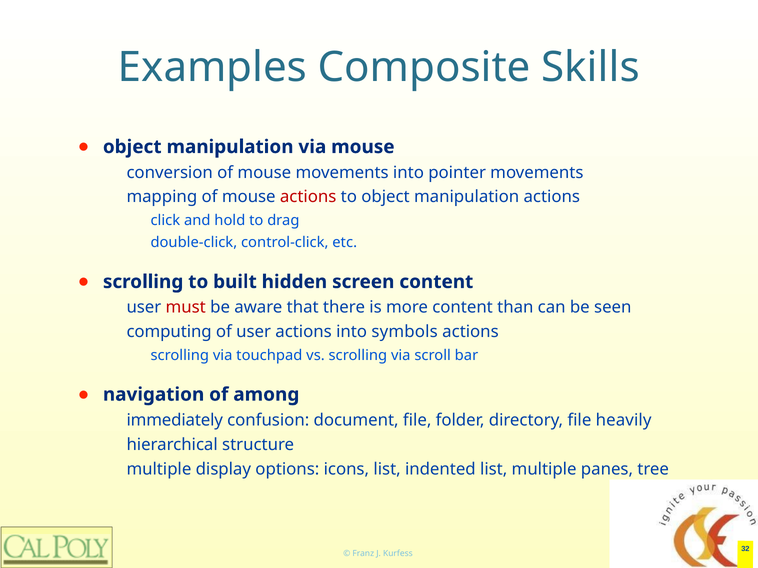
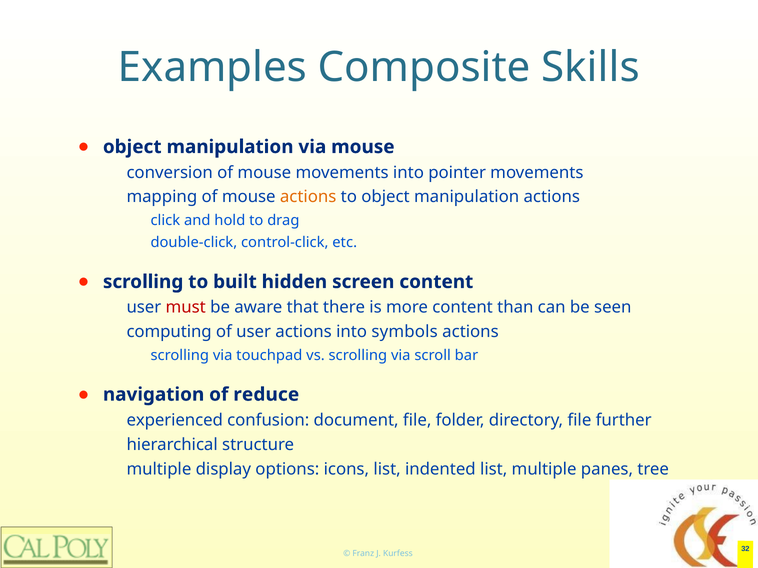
actions colour: red -> orange (308, 197)
among: among -> reduce (266, 395)
immediately: immediately -> experienced (175, 420)
heavily: heavily -> further (624, 420)
